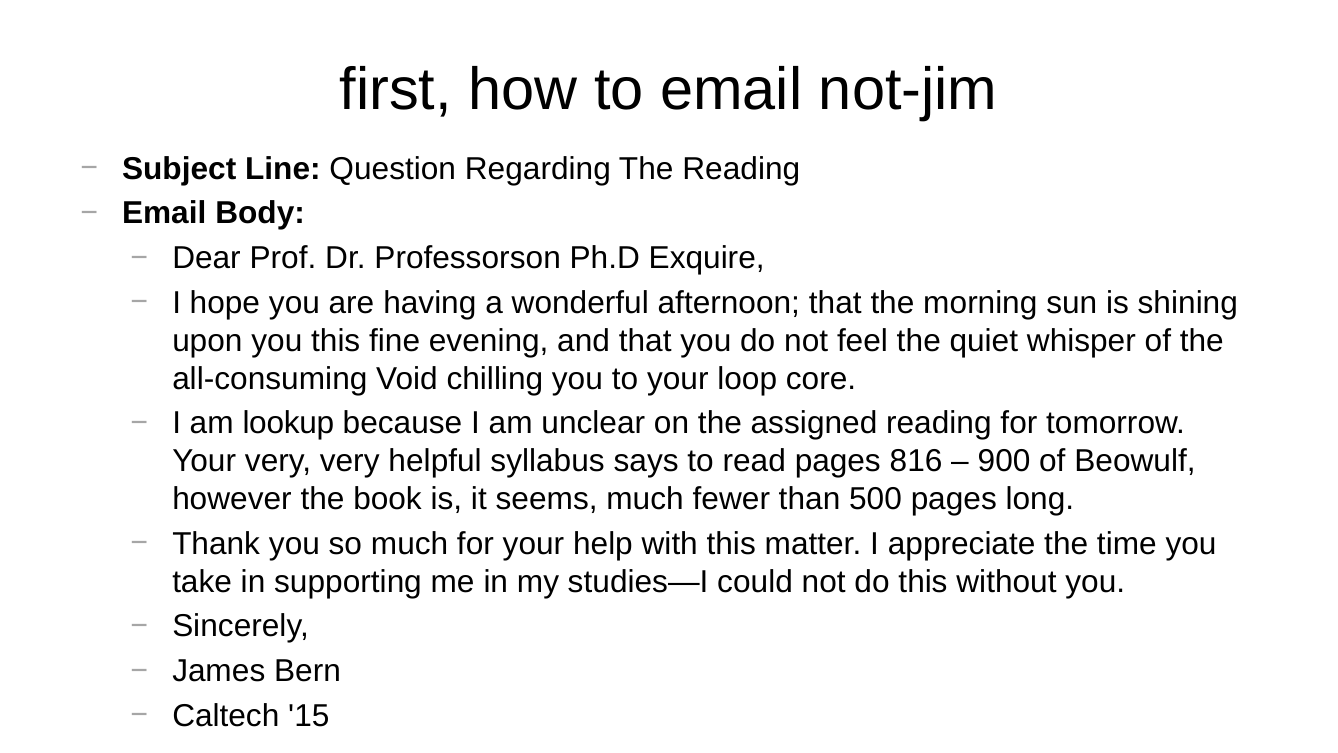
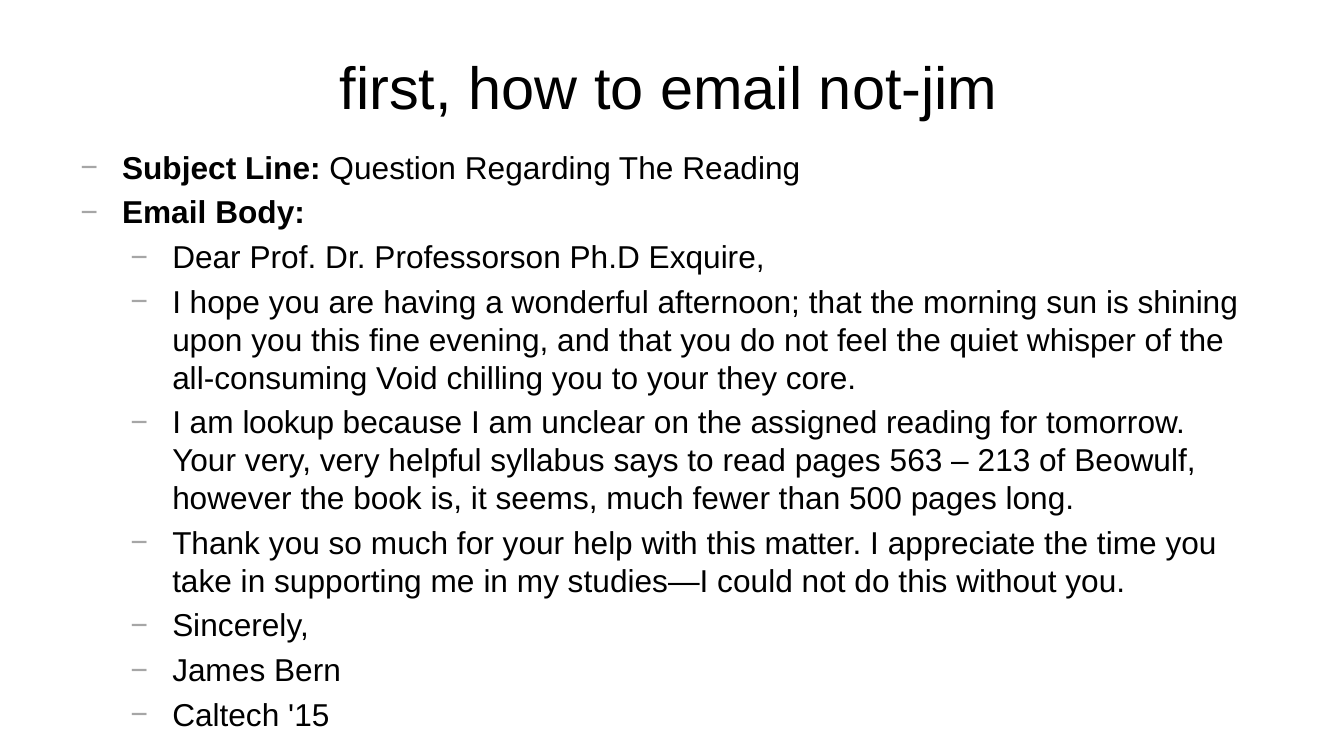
loop: loop -> they (747, 379)
816: 816 -> 563 (916, 461)
900: 900 -> 213 (1004, 461)
